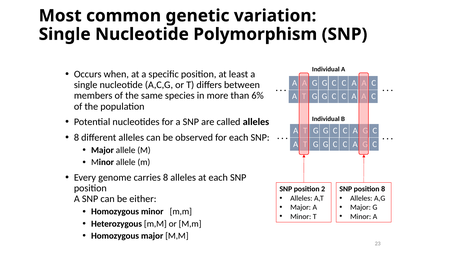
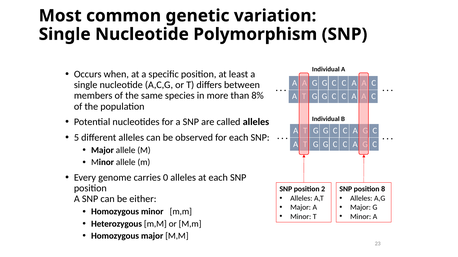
6%: 6% -> 8% (258, 96)
8: 8 -> 5 (76, 138)
carries 8: 8 -> 0 (166, 178)
